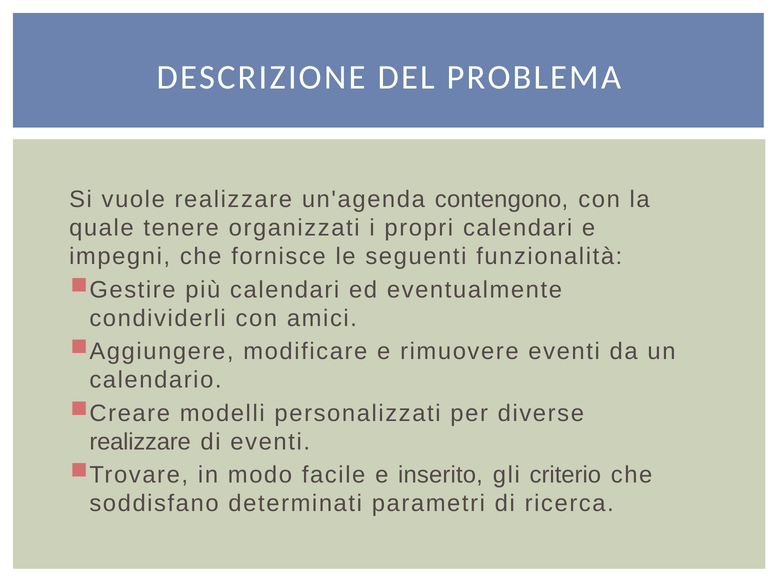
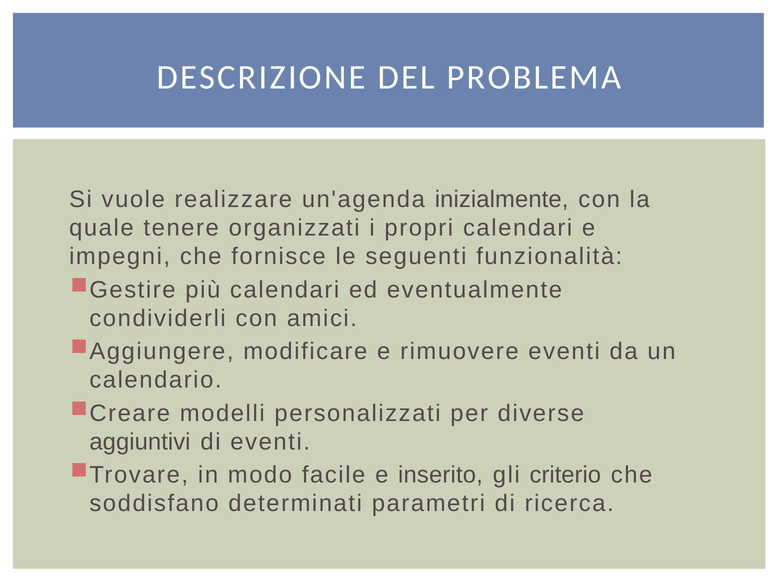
contengono: contengono -> inizialmente (502, 199)
realizzare: realizzare -> aggiuntivi (140, 442)
